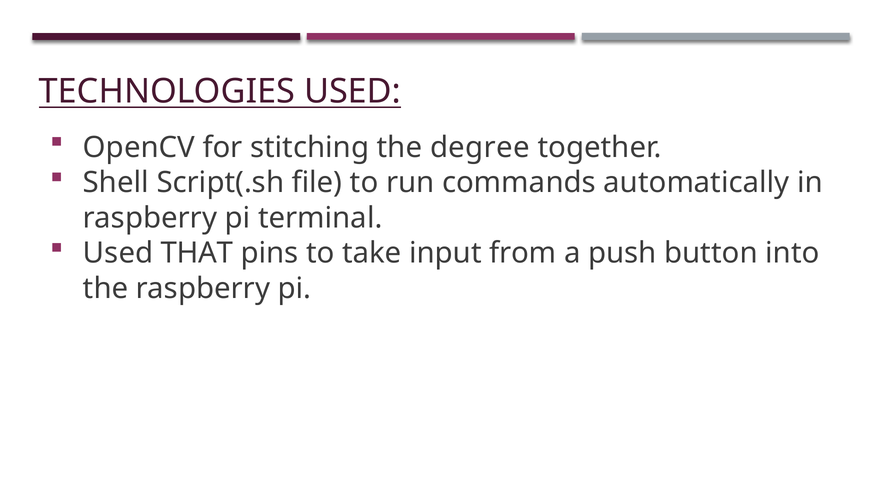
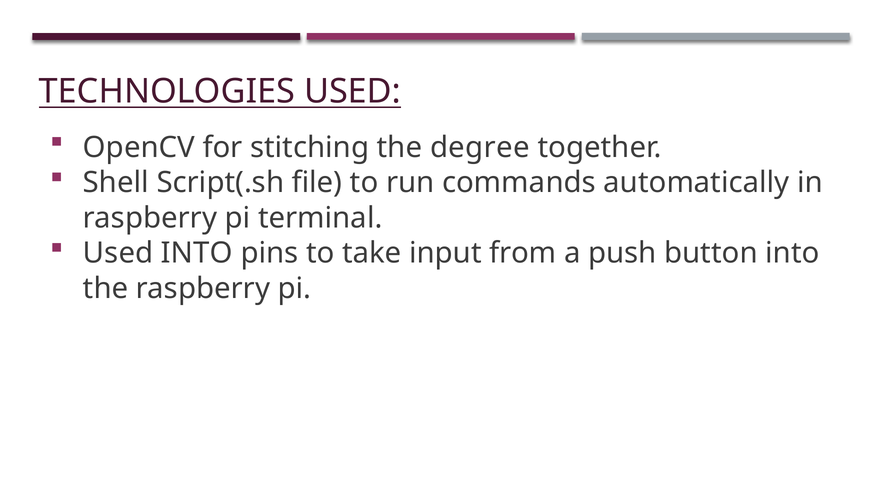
Used THAT: THAT -> INTO (197, 253)
